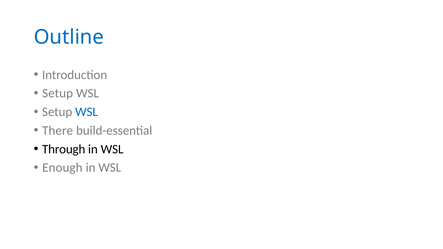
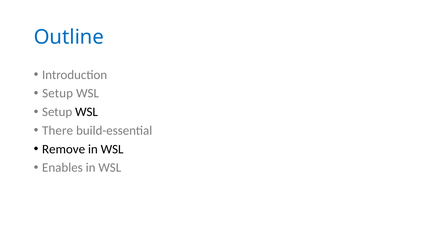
WSL colour: blue -> black (87, 112)
Through: Through -> Remove (64, 149)
Enough: Enough -> Enables (62, 168)
